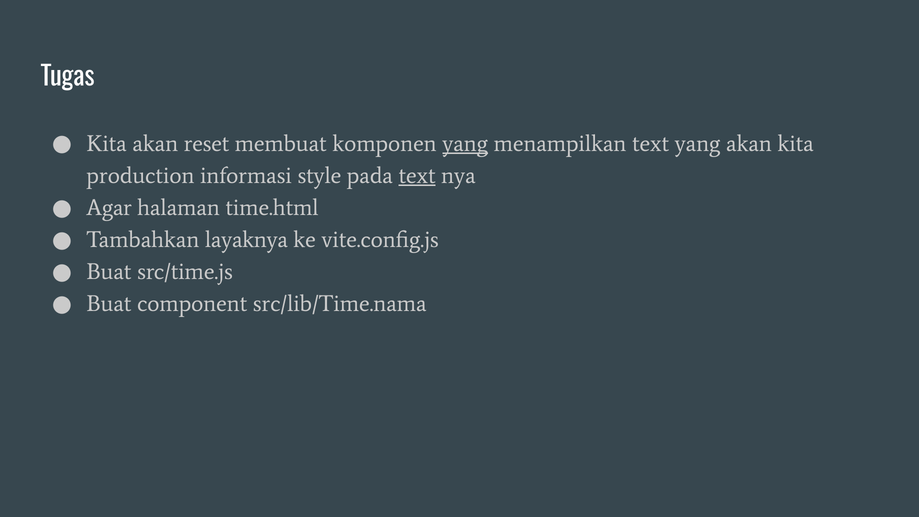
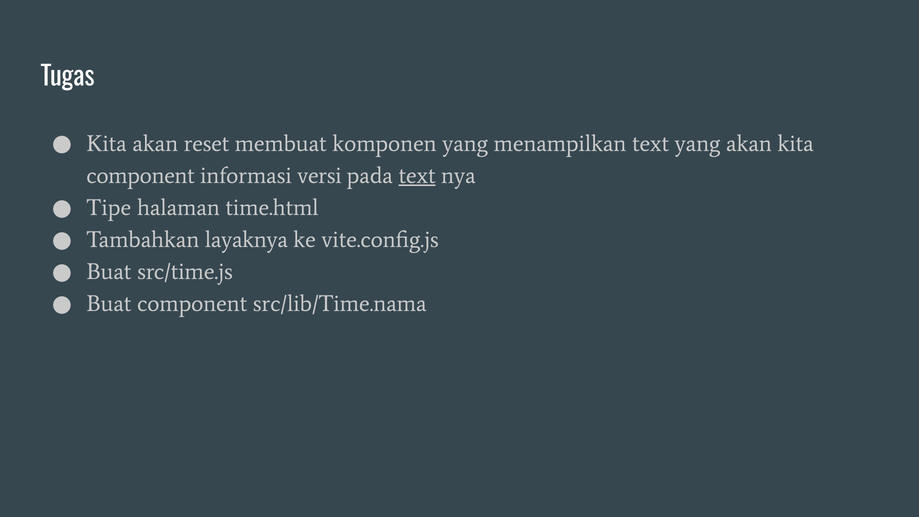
yang underline: present -> none (465, 143)
production: production -> component (141, 175)
style: style -> versi (319, 175)
Agar: Agar -> Tipe (109, 208)
